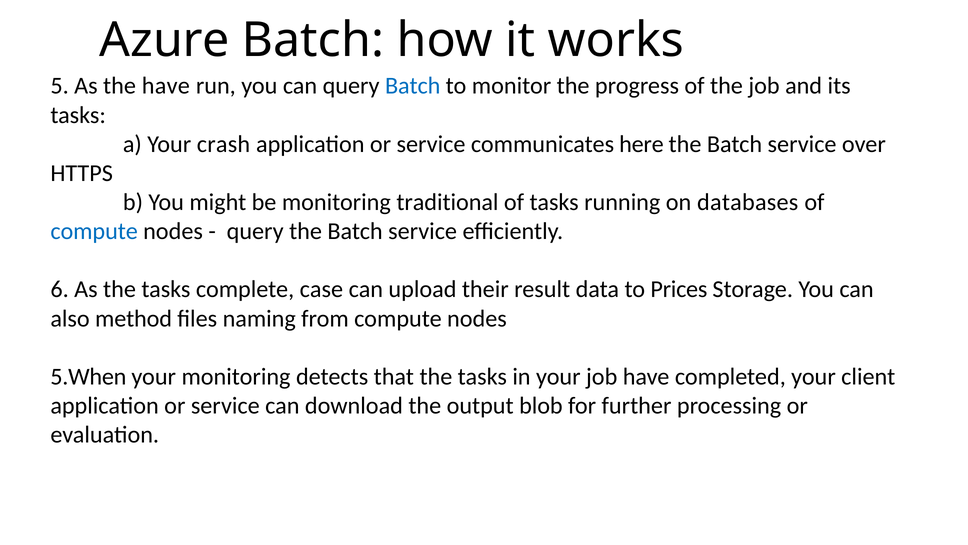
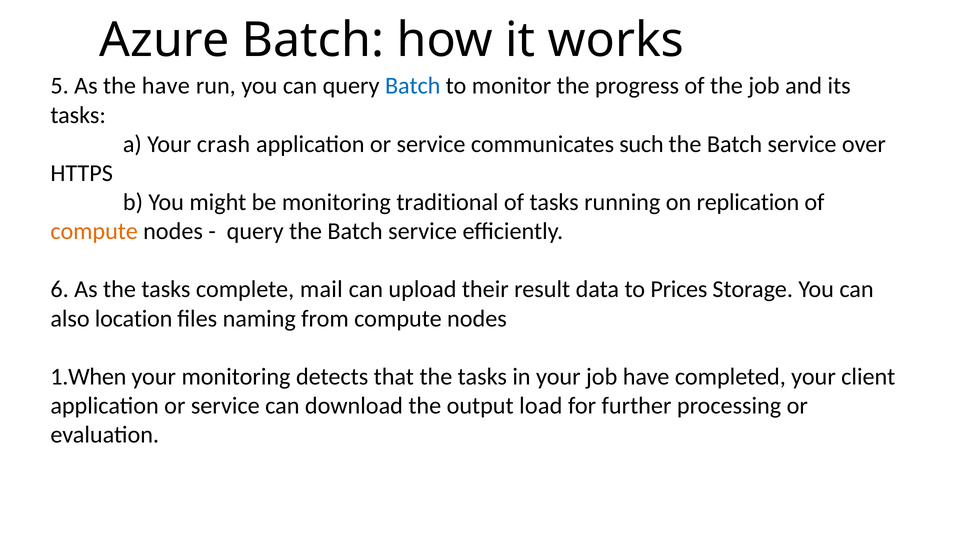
here: here -> such (641, 144)
databases: databases -> replication (748, 202)
compute colour: blue -> orange (94, 231)
case: case -> mail (321, 289)
method: method -> location (134, 318)
5.When: 5.When -> 1.When (88, 376)
blob: blob -> load (541, 405)
